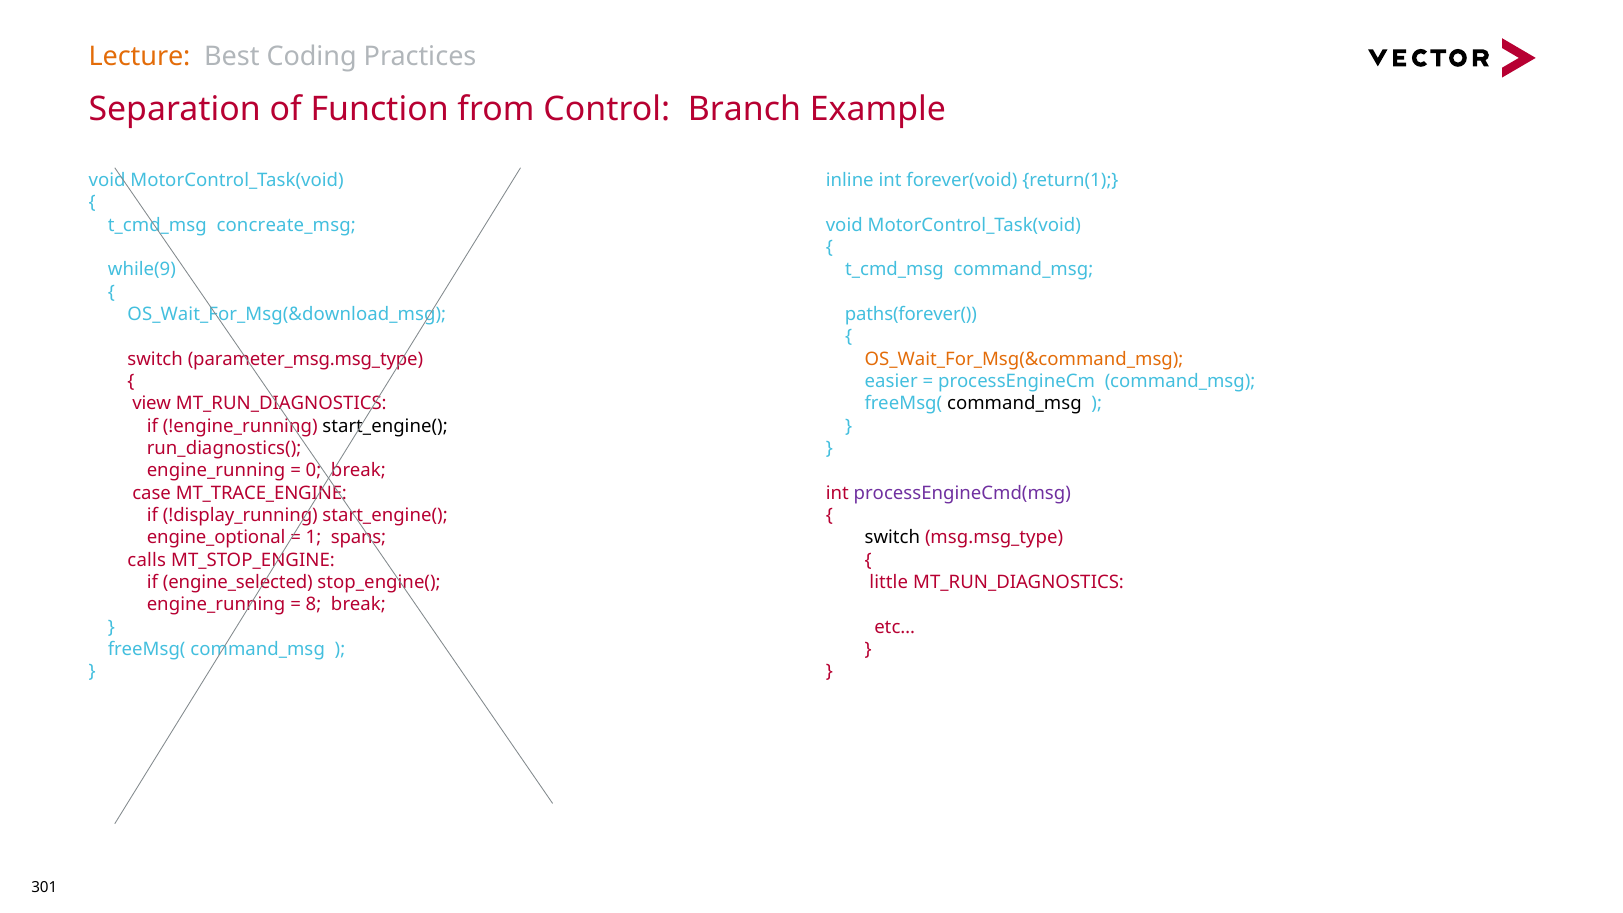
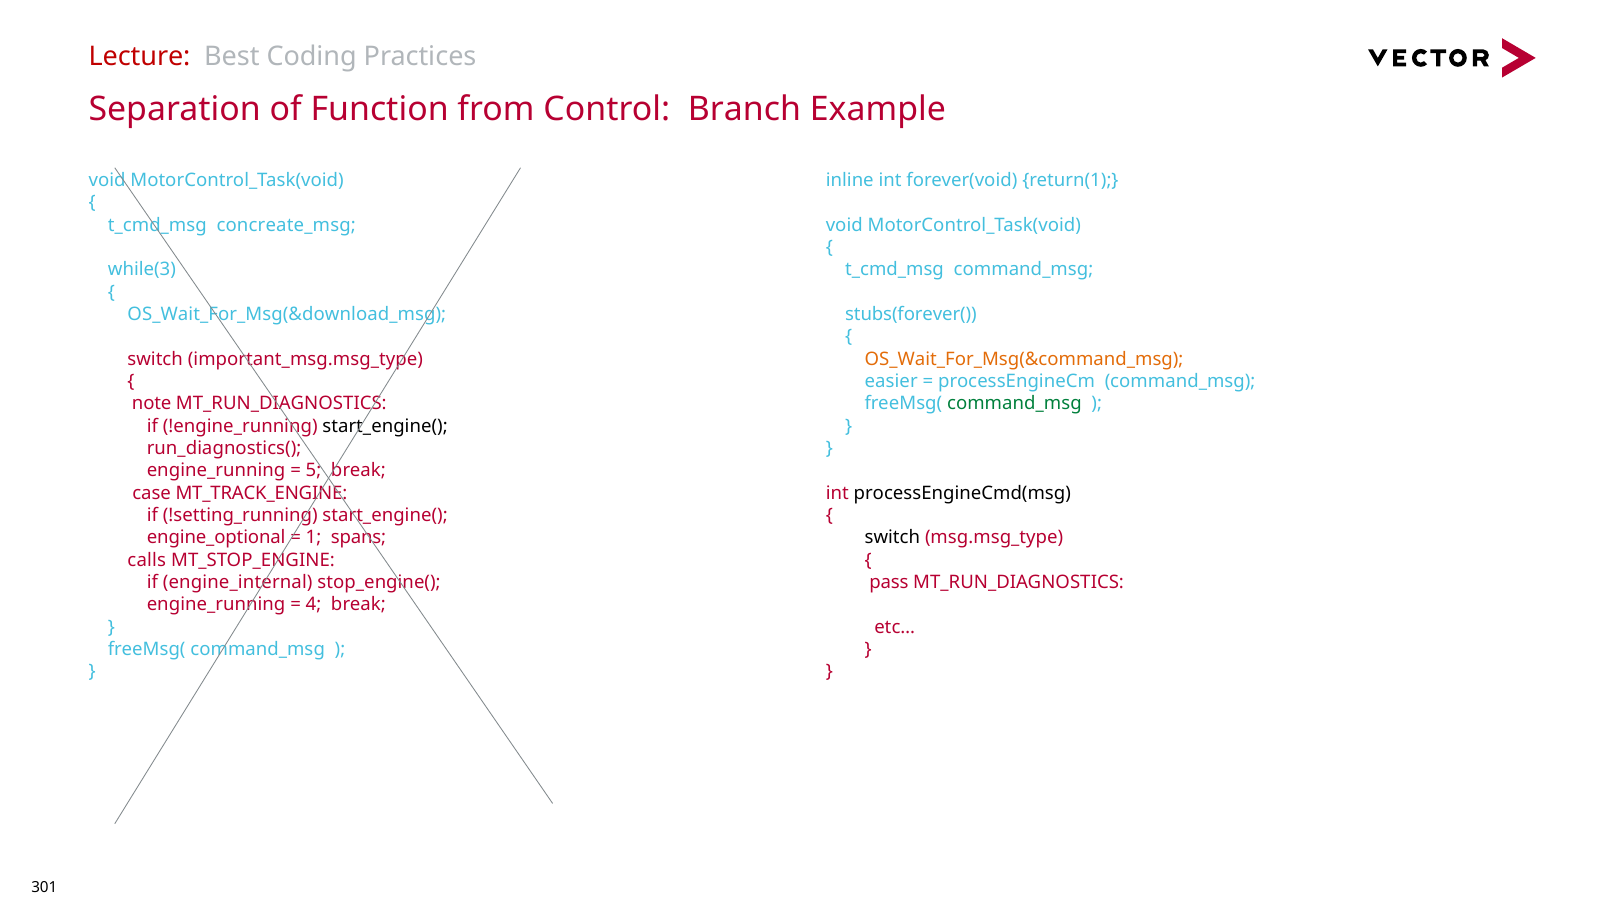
Lecture colour: orange -> red (140, 57)
while(9: while(9 -> while(3 (142, 270)
paths(forever(: paths(forever( -> stubs(forever( (911, 314)
parameter_msg.msg_type: parameter_msg.msg_type -> important_msg.msg_type (305, 359)
view: view -> note (152, 404)
command_msg colour: black -> green (1014, 404)
0: 0 -> 5 (314, 471)
processEngineCmd(msg colour: purple -> black (962, 493)
MT_TRACE_ENGINE: MT_TRACE_ENGINE -> MT_TRACK_ENGINE (261, 493)
!display_running: !display_running -> !setting_running (240, 515)
engine_selected: engine_selected -> engine_internal (238, 582)
little: little -> pass (889, 582)
8: 8 -> 4 (314, 604)
